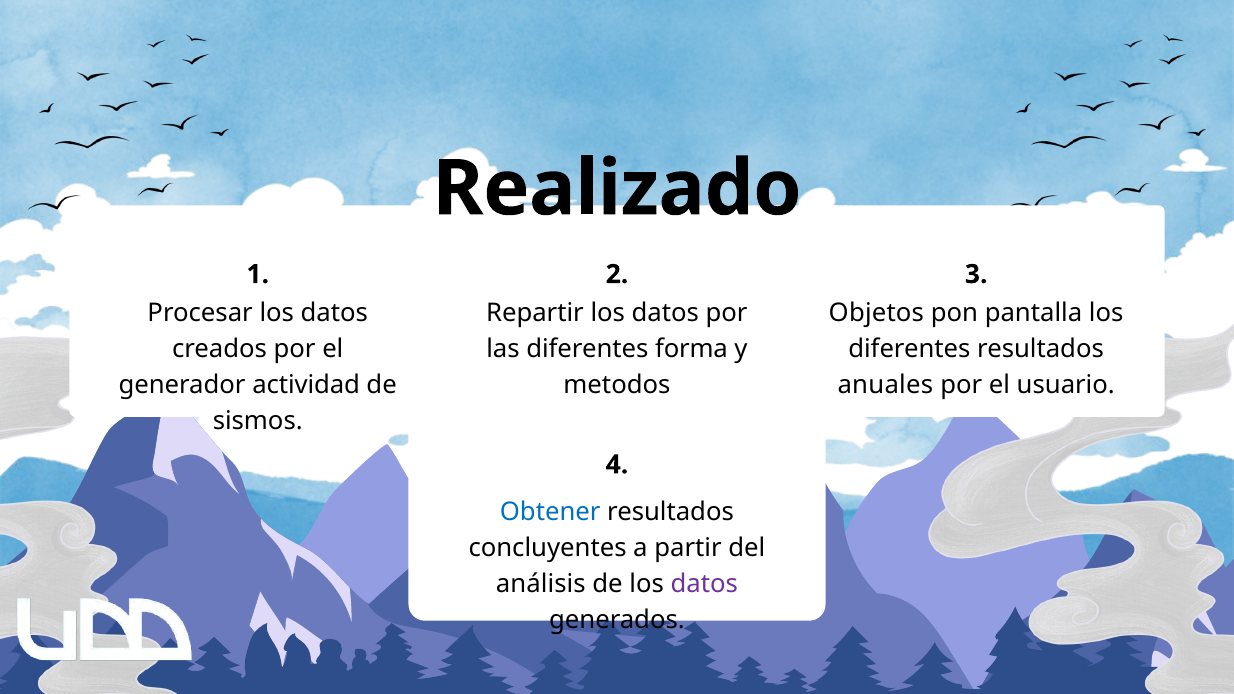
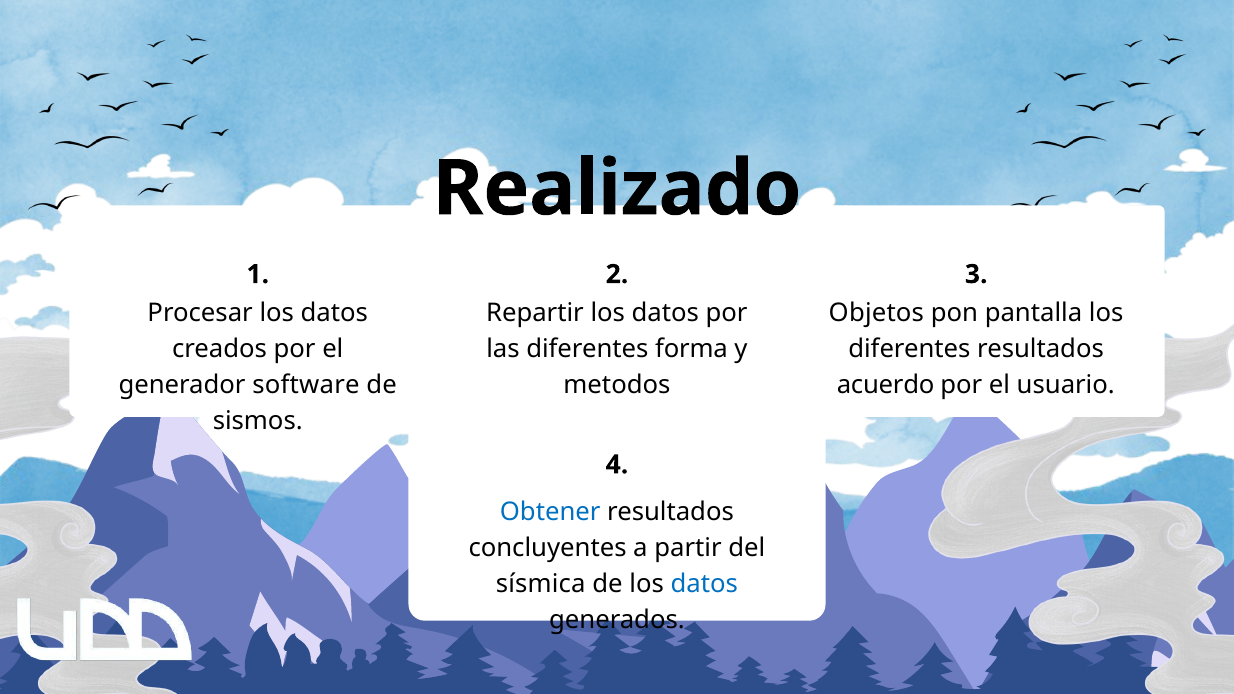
actividad: actividad -> software (306, 385)
anuales: anuales -> acuerdo (886, 385)
análisis: análisis -> sísmica (541, 584)
datos colour: purple -> blue (704, 584)
